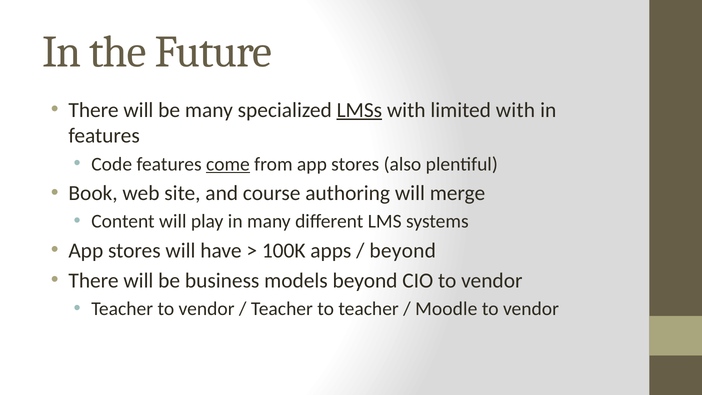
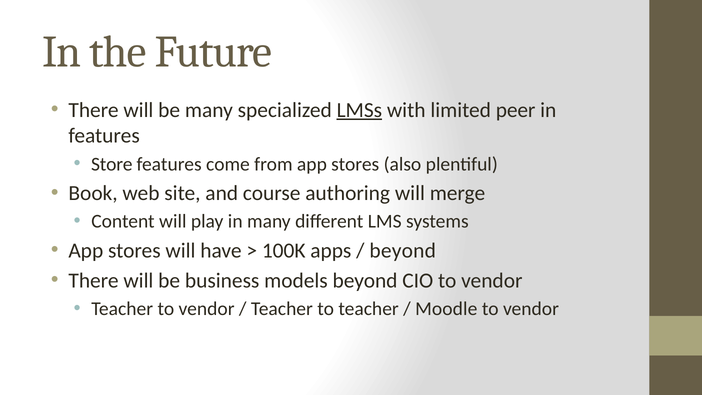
limited with: with -> peer (516, 110)
Code: Code -> Store (112, 164)
come underline: present -> none (228, 164)
